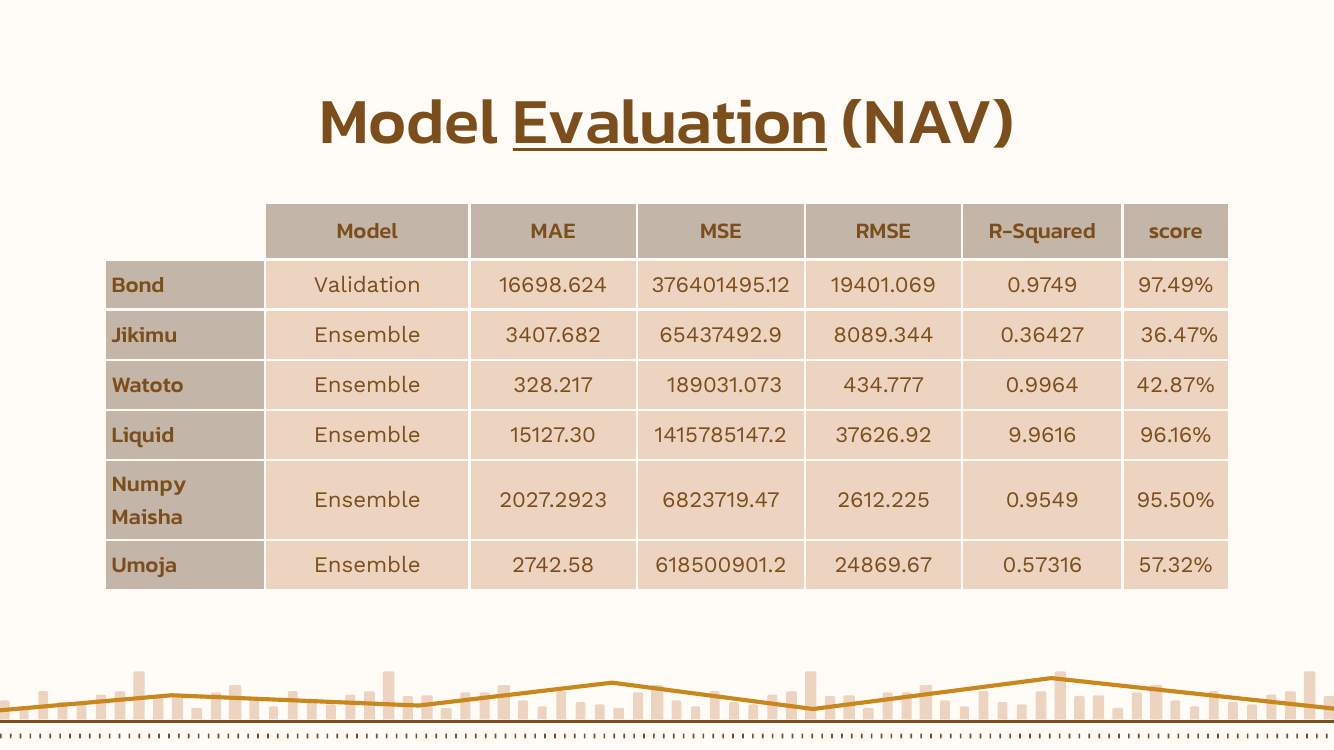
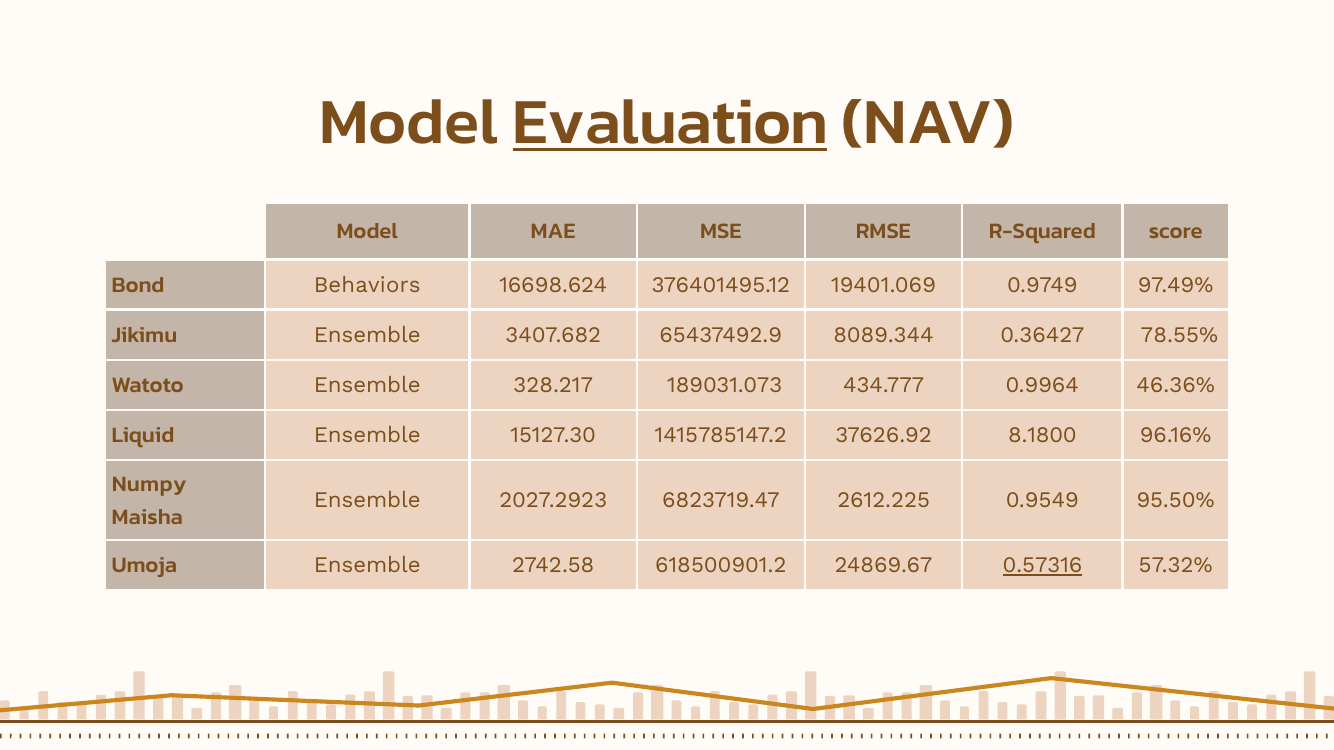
Validation: Validation -> Behaviors (367, 285)
36.47%: 36.47% -> 78.55% (1179, 335)
42.87%: 42.87% -> 46.36% (1176, 385)
9.9616: 9.9616 -> 8.1800 (1042, 435)
0.57316 underline: none -> present (1042, 566)
